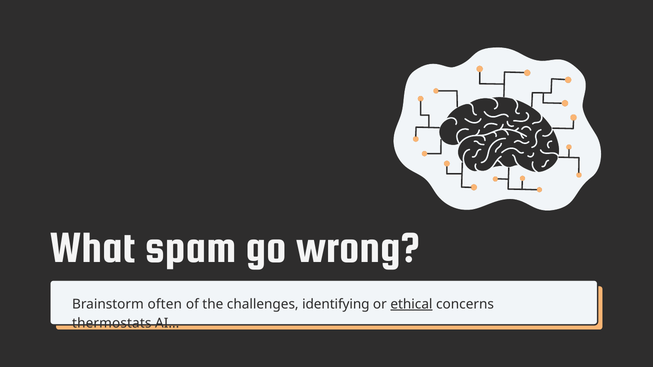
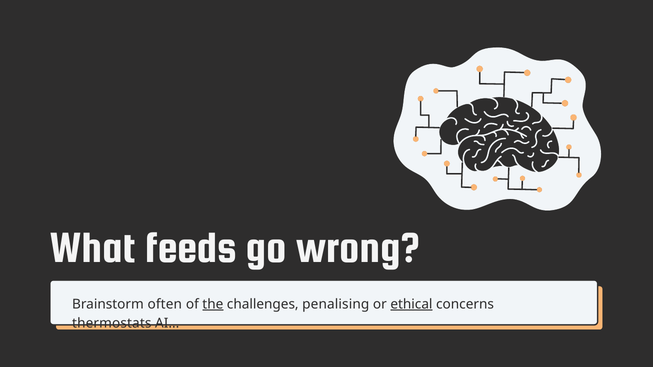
spam: spam -> feeds (191, 248)
the underline: none -> present (213, 305)
identifying: identifying -> penalising (336, 305)
